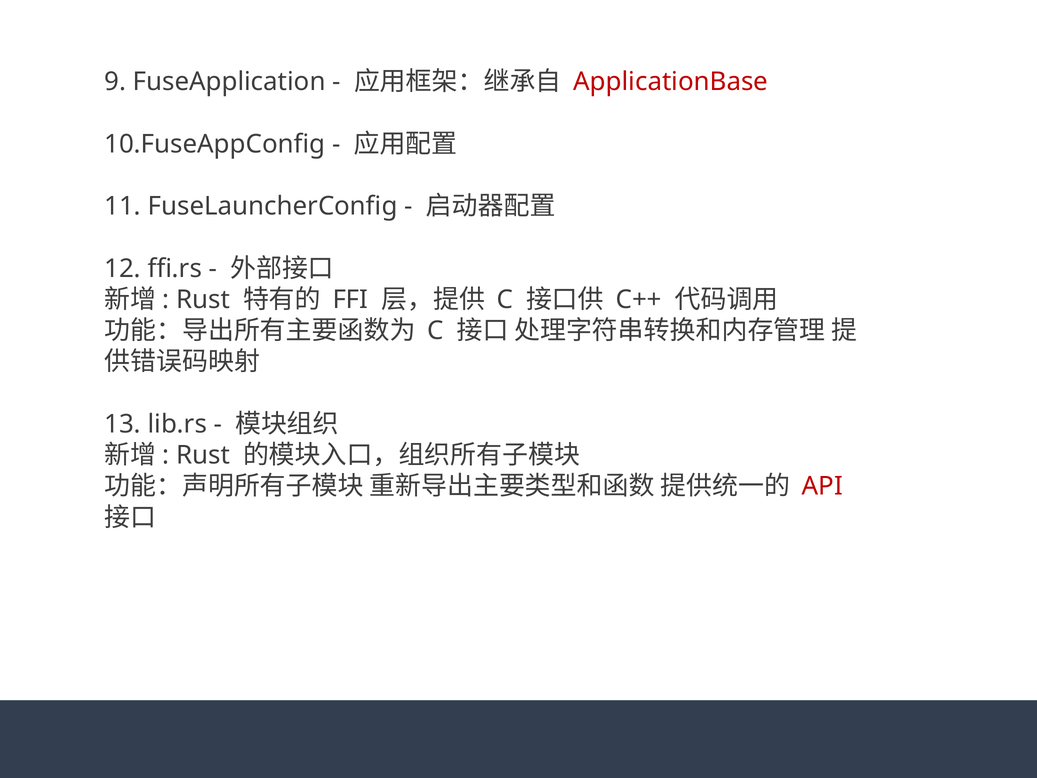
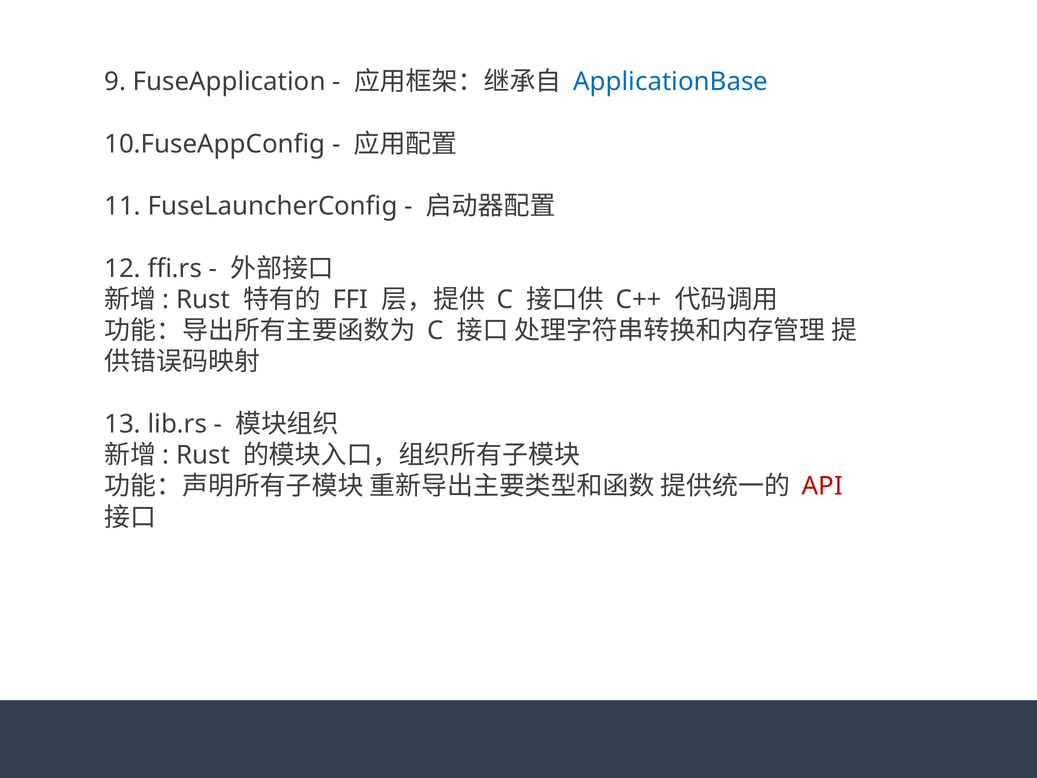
ApplicationBase colour: red -> blue (671, 82)
